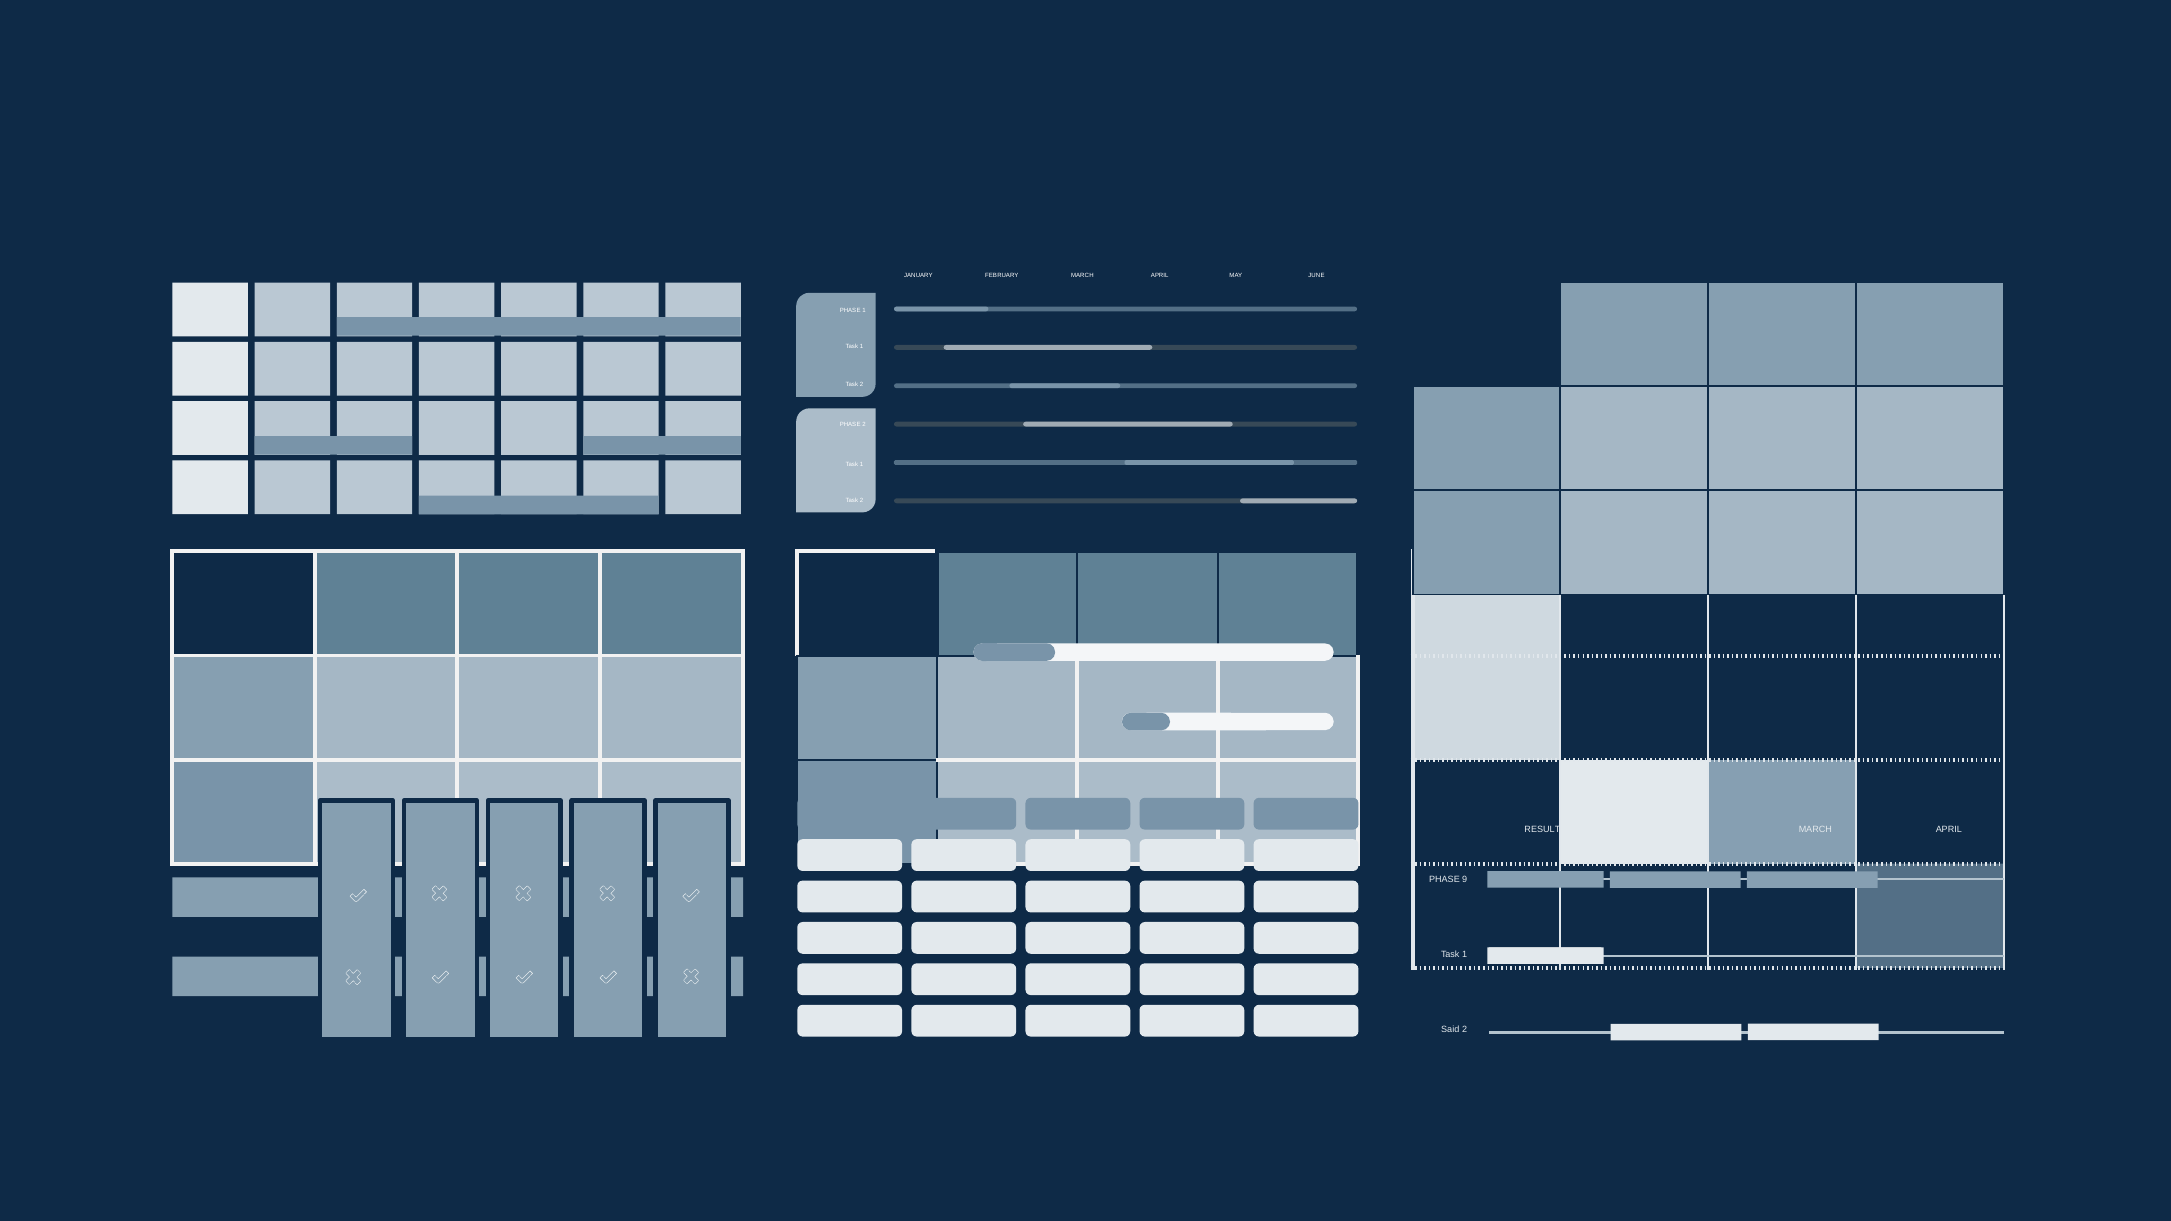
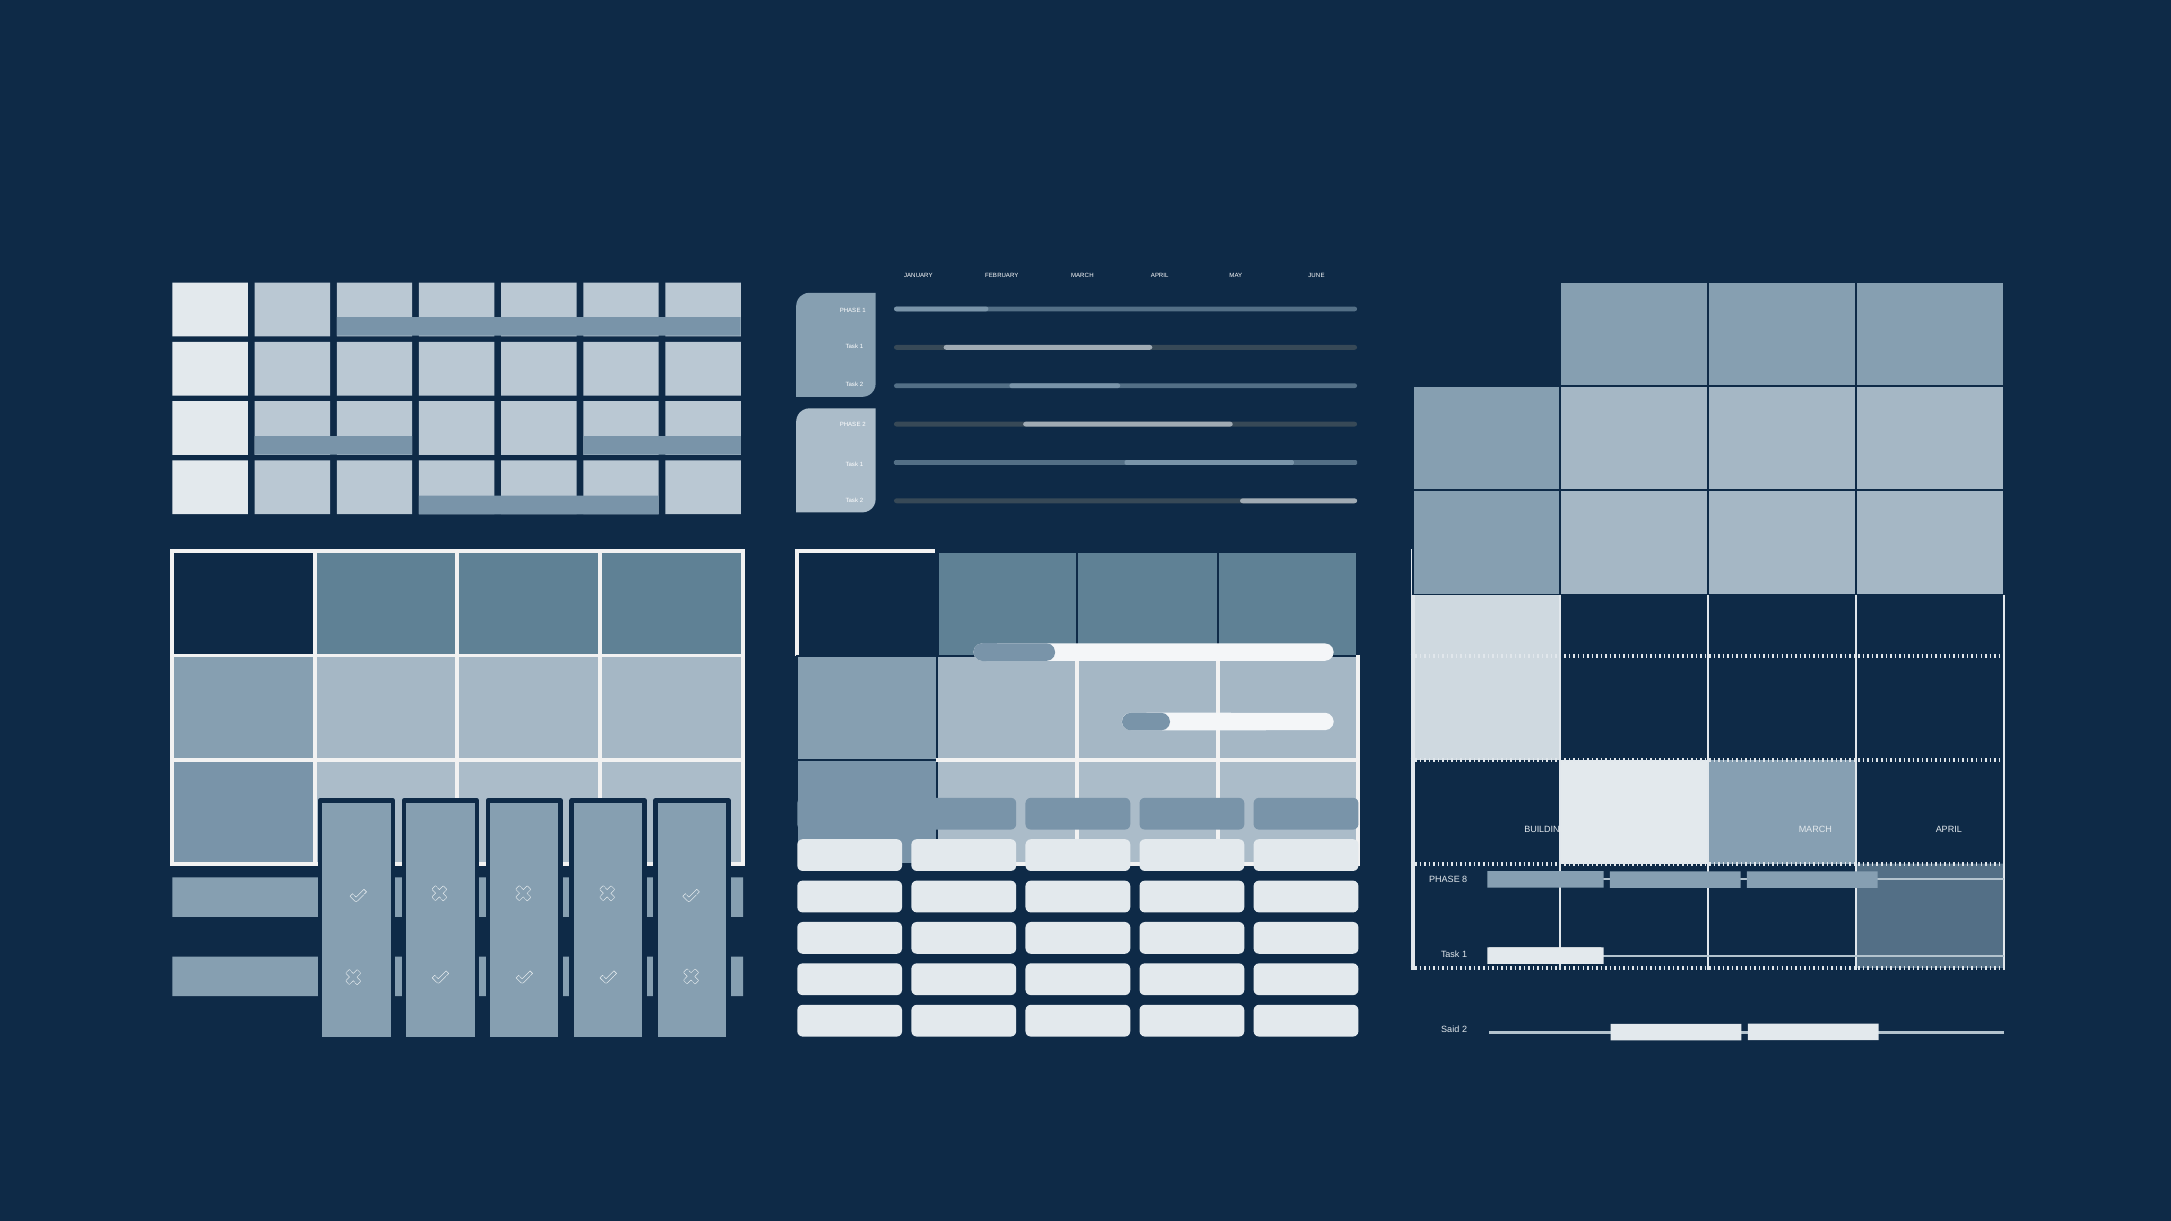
RESULTS: RESULTS -> BUILDING (1545, 830)
9: 9 -> 8 (1465, 880)
